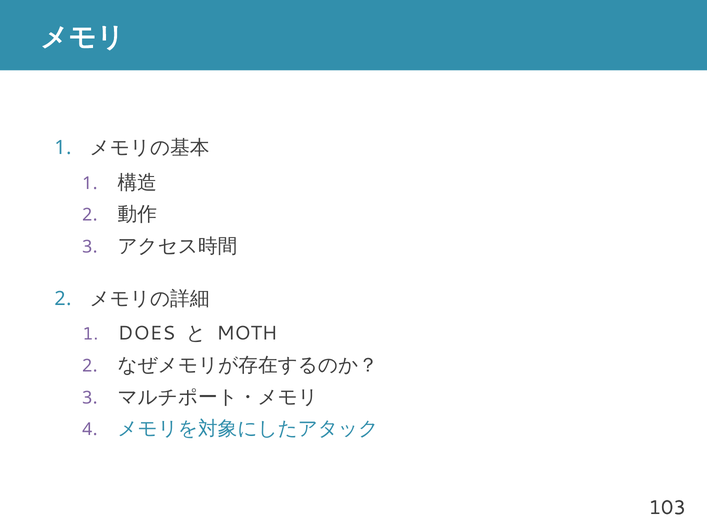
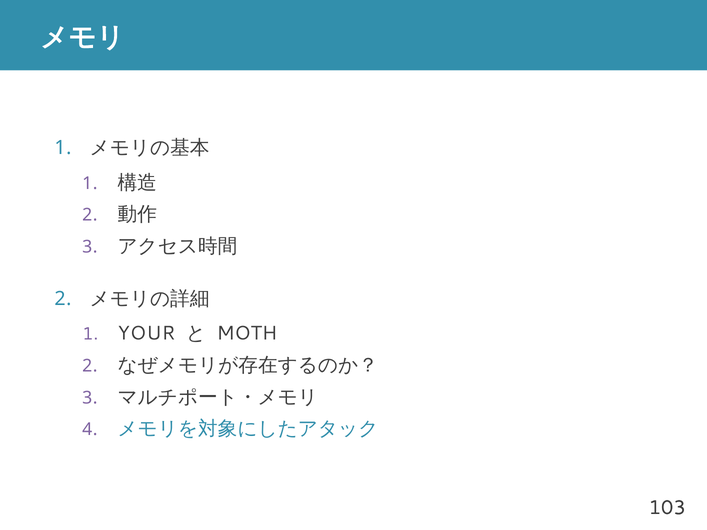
DOES: DOES -> YOUR (147, 334)
